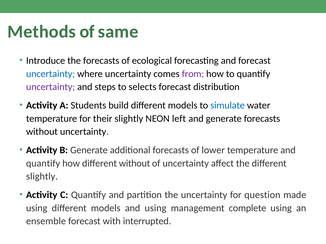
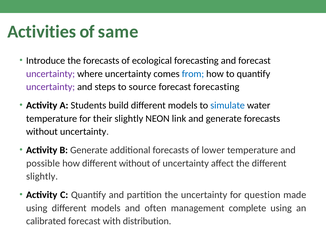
Methods: Methods -> Activities (42, 32)
uncertainty colour: blue -> purple (51, 74)
from colour: purple -> blue (193, 74)
selects: selects -> source (142, 87)
forecast distribution: distribution -> forecasting (216, 87)
left: left -> link (179, 119)
quantify: quantify -> possible (43, 164)
and using: using -> often (156, 208)
ensemble: ensemble -> calibrated (46, 222)
interrupted: interrupted -> distribution (147, 222)
